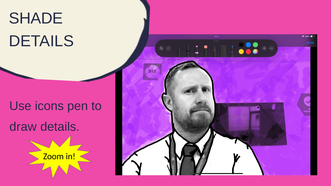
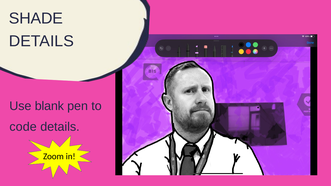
icons: icons -> blank (49, 106)
draw: draw -> code (23, 127)
